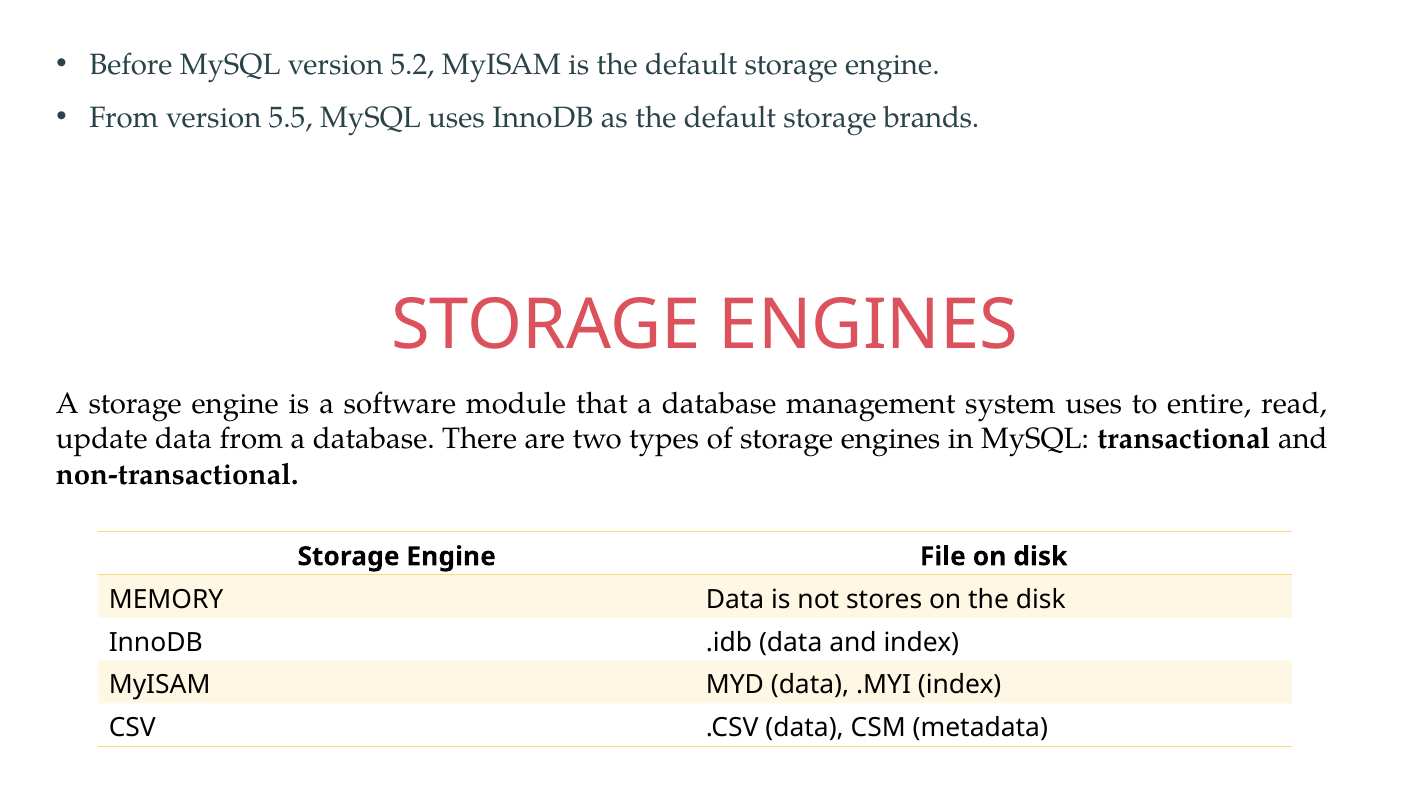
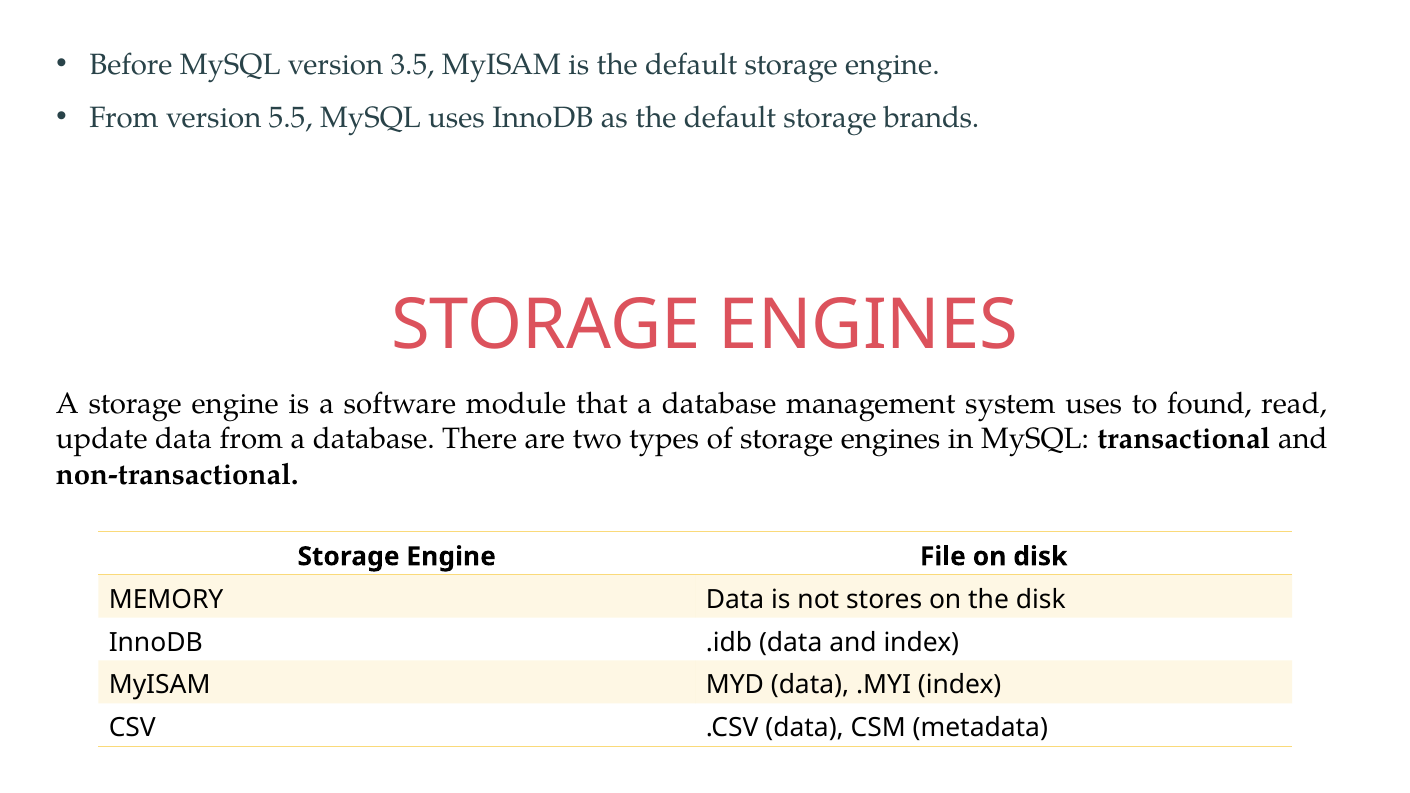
5.2: 5.2 -> 3.5 (413, 64)
entire: entire -> found (1209, 404)
